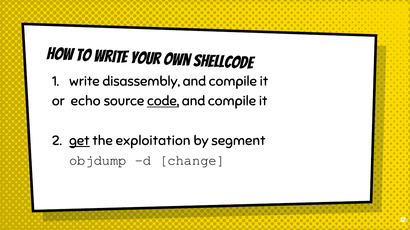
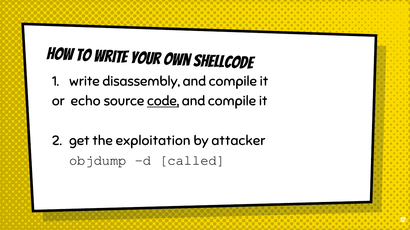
get underline: present -> none (79, 141)
segment: segment -> attacker (238, 141)
change: change -> called (192, 161)
